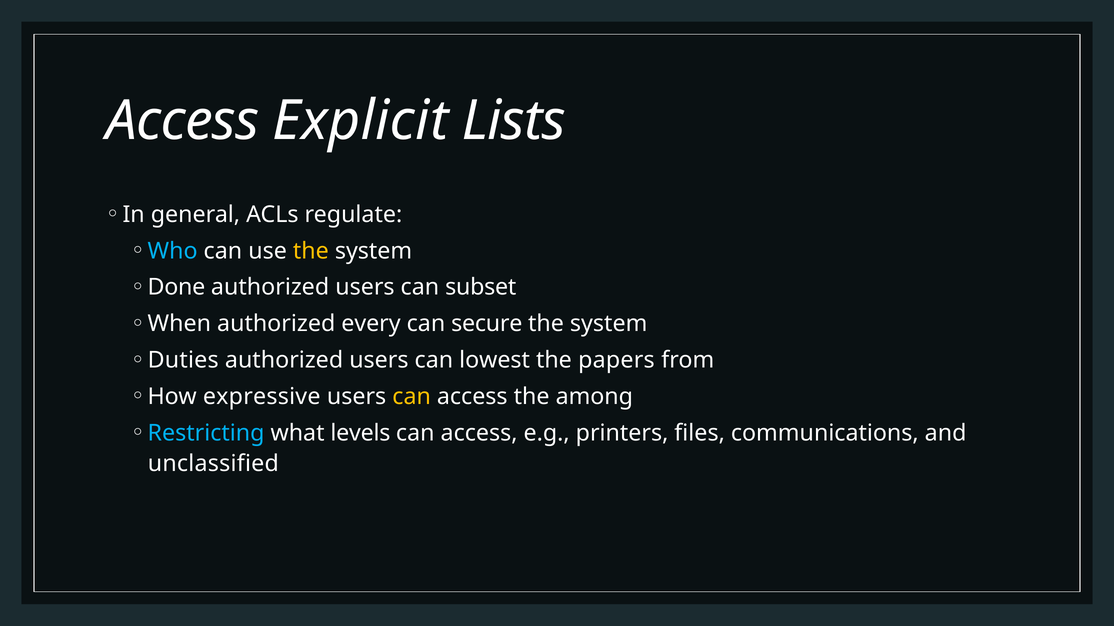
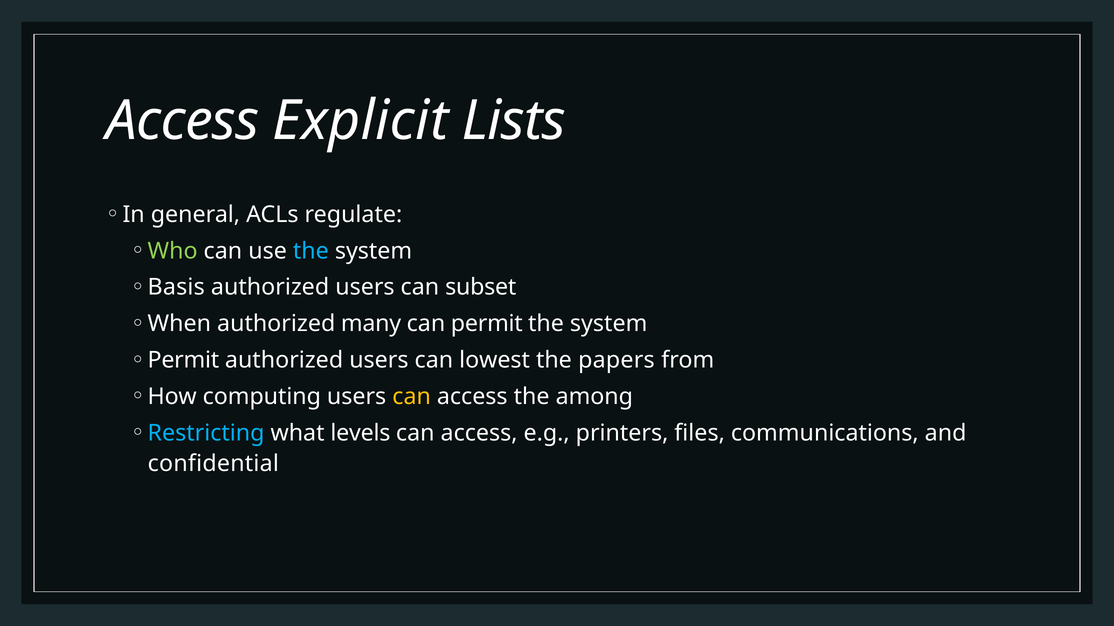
Who colour: light blue -> light green (173, 251)
the colour: yellow -> light blue (311, 251)
Done: Done -> Basis (176, 288)
every: every -> many (371, 324)
can secure: secure -> permit (487, 324)
Duties: Duties -> Permit (183, 360)
expressive: expressive -> computing (262, 397)
unclassified: unclassified -> confidential (213, 464)
